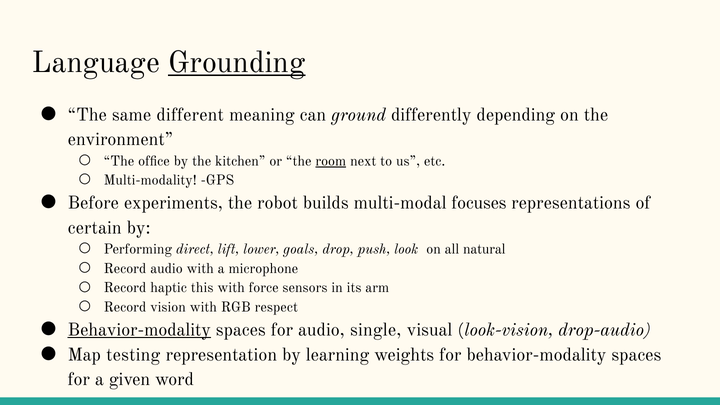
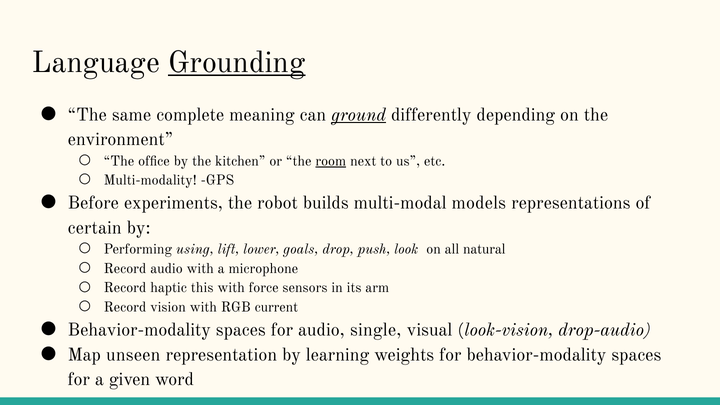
different: different -> complete (190, 115)
ground underline: none -> present (359, 115)
focuses: focuses -> models (479, 203)
direct: direct -> using (195, 249)
respect: respect -> current (276, 307)
Behavior-modality underline: present -> none (139, 330)
testing: testing -> unseen (133, 355)
